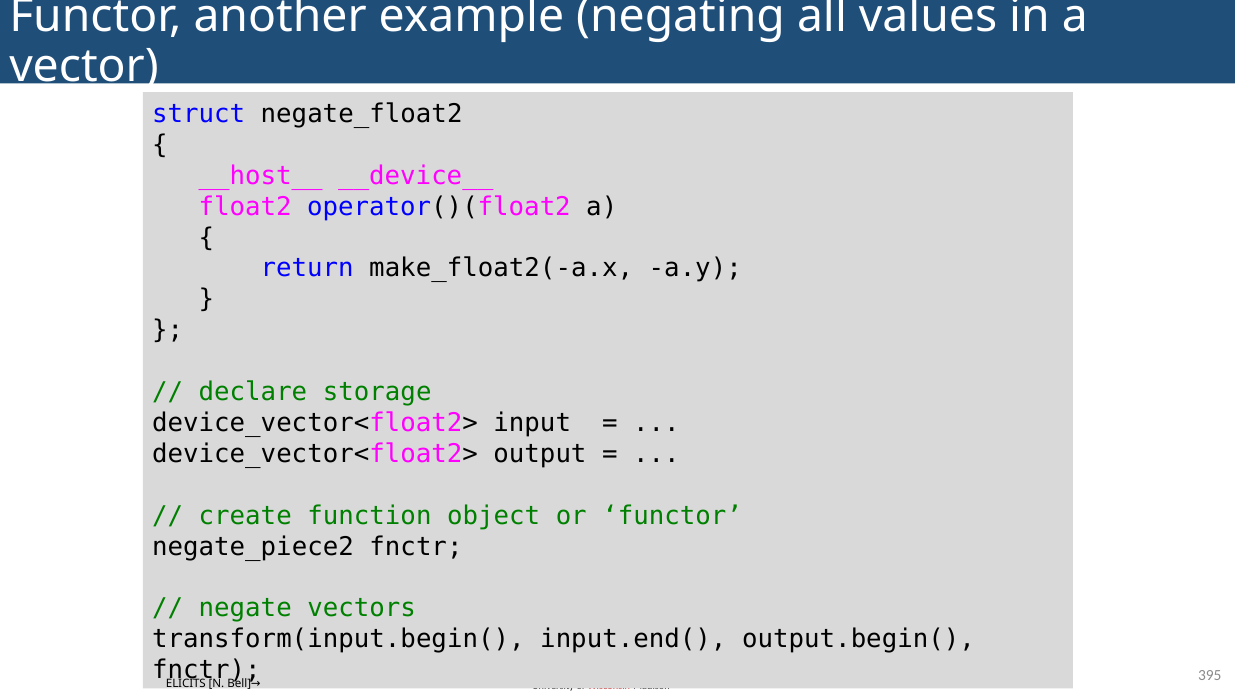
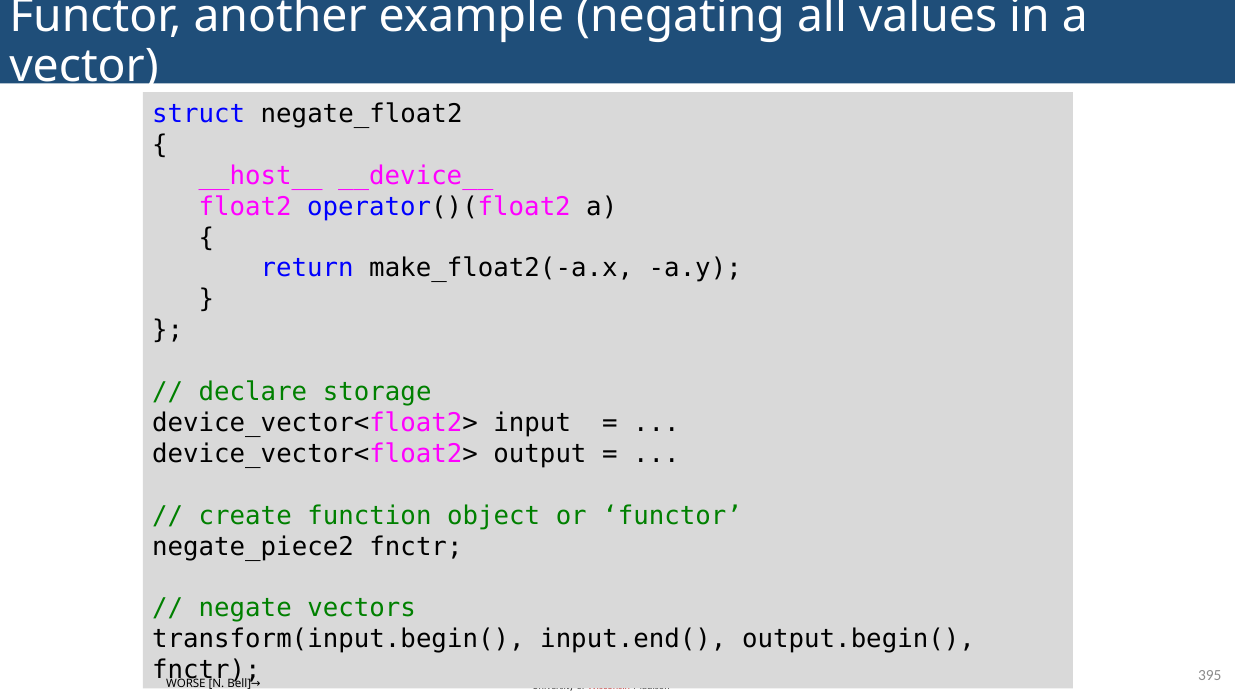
ELICITS: ELICITS -> WORSE (186, 684)
